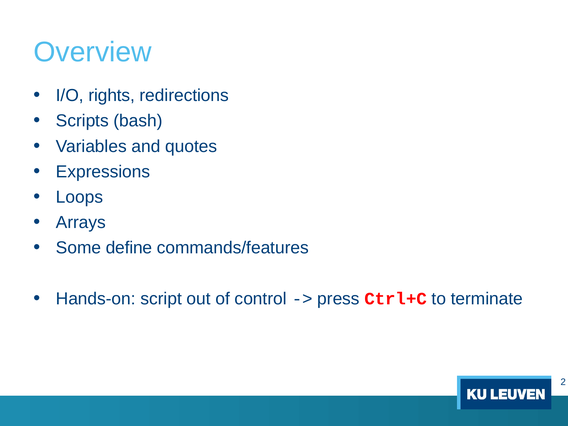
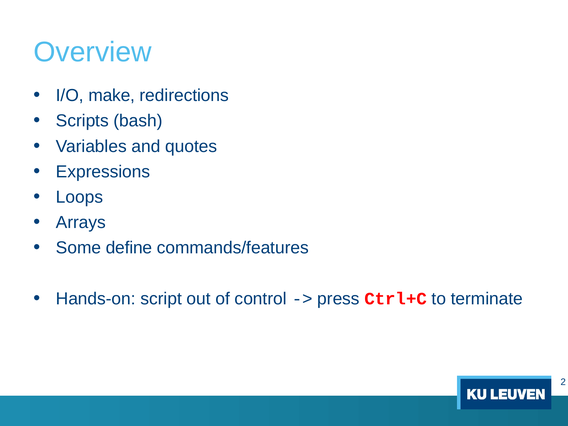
rights: rights -> make (112, 95)
